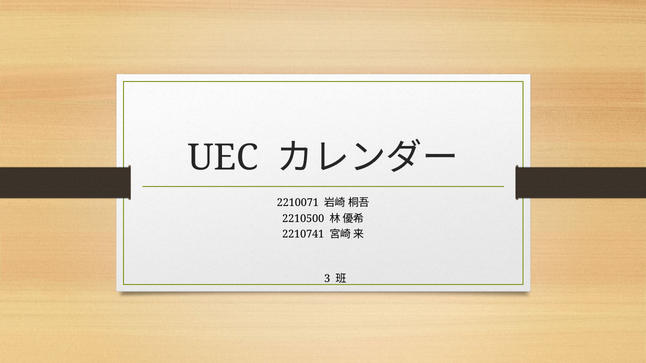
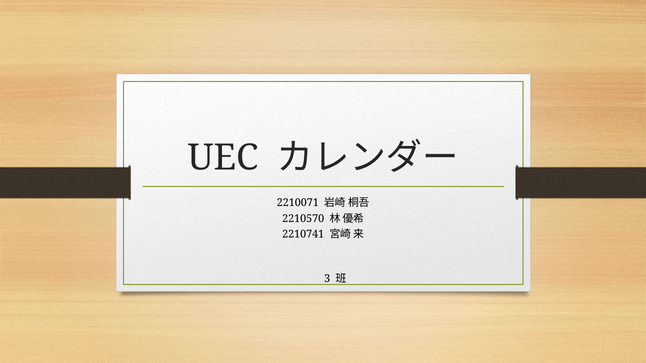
2210500: 2210500 -> 2210570 (303, 219)
